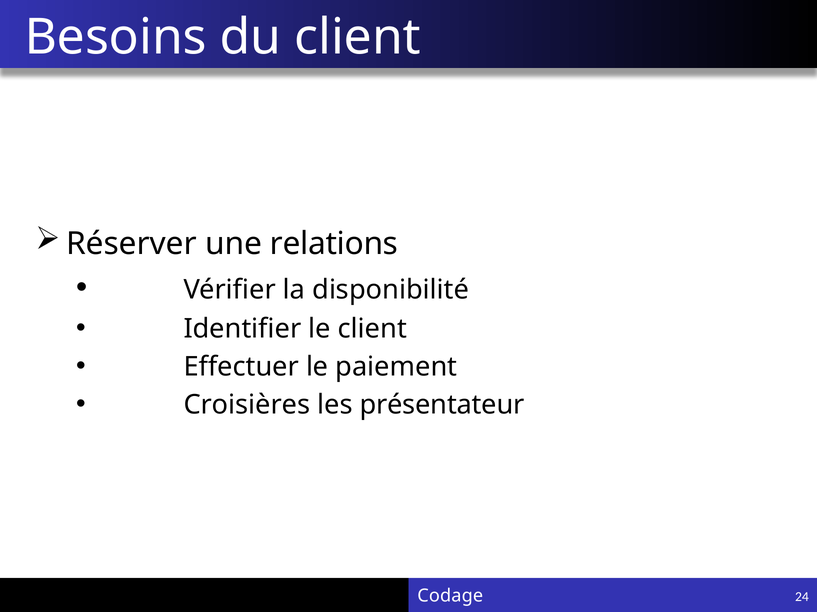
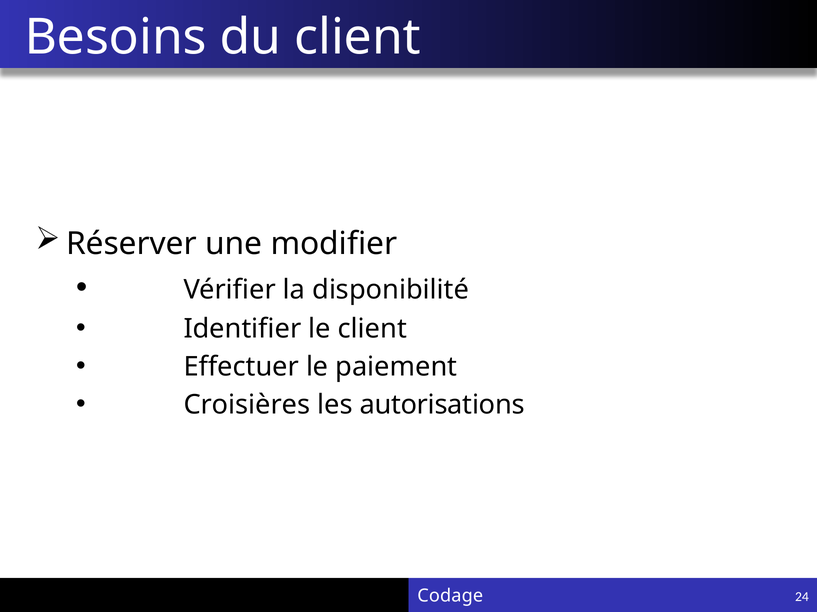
relations: relations -> modifier (334, 244)
présentateur: présentateur -> autorisations (442, 405)
